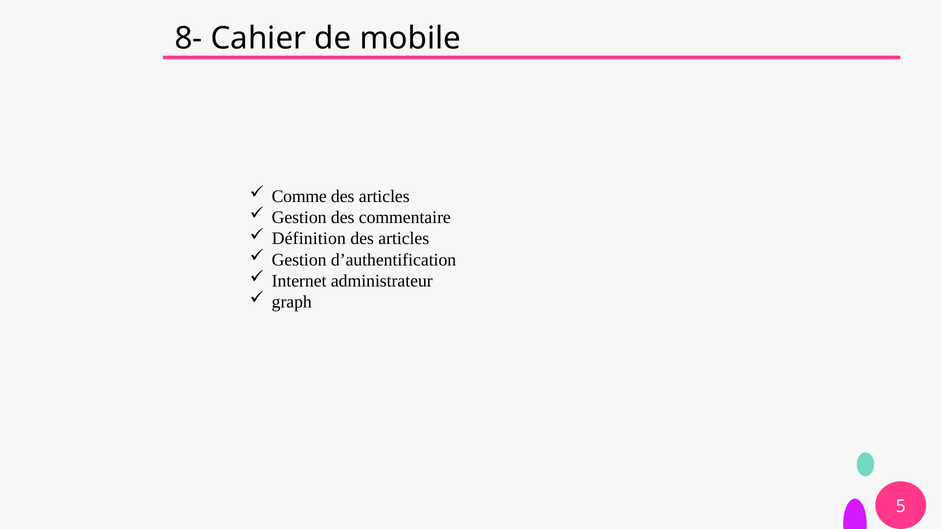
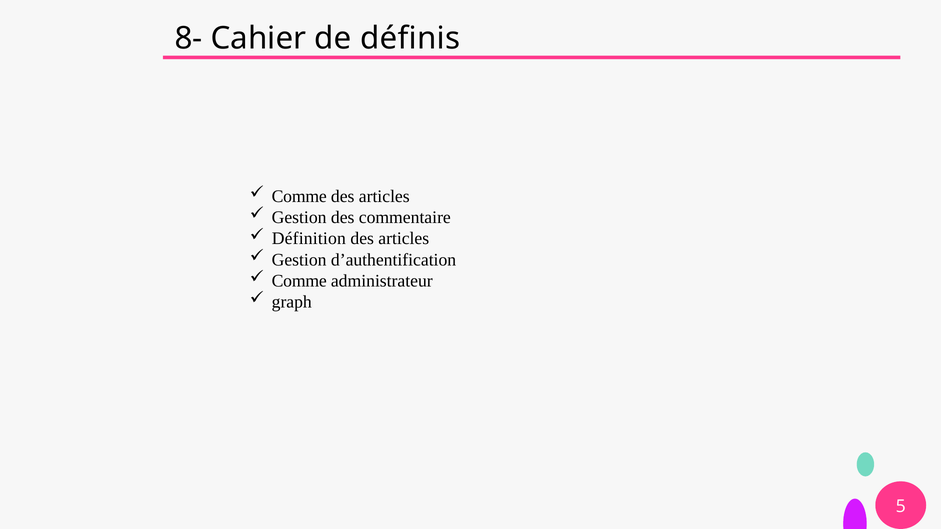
mobile: mobile -> définis (410, 39)
Internet: Internet -> Comme (299, 281)
